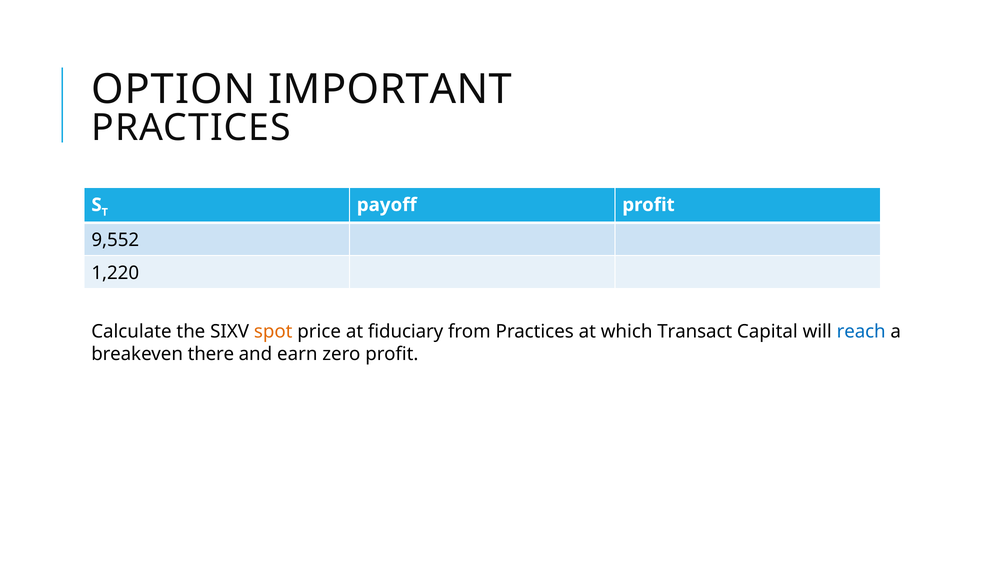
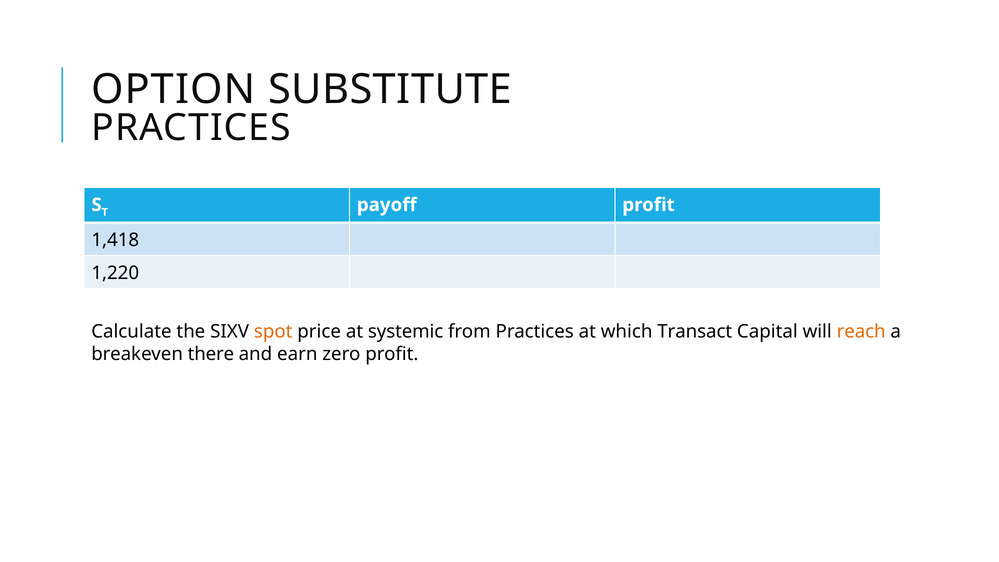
IMPORTANT: IMPORTANT -> SUBSTITUTE (390, 90)
9,552: 9,552 -> 1,418 (115, 240)
fiduciary: fiduciary -> systemic (406, 332)
reach colour: blue -> orange (861, 332)
